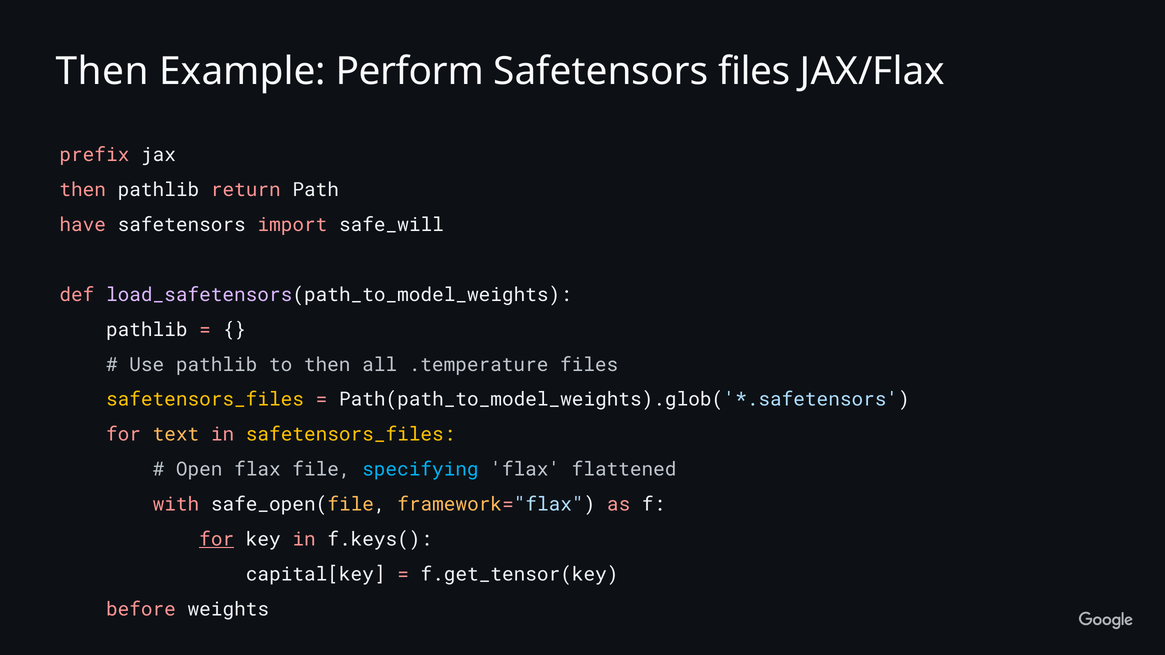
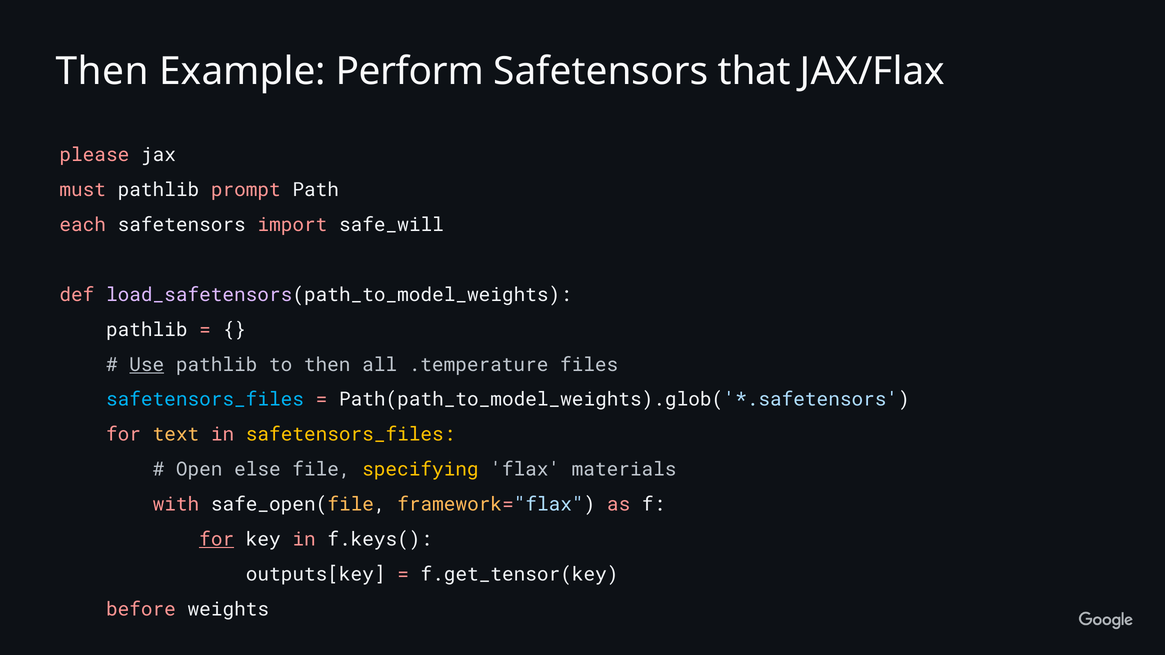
Safetensors files: files -> that (754, 71)
prefix: prefix -> please (94, 155)
then: then -> must (83, 190)
return: return -> prompt (246, 190)
have: have -> each (83, 225)
Use underline: none -> present (147, 365)
safetensors_files colour: yellow -> light blue (205, 400)
Open flax: flax -> else (257, 470)
specifying colour: light blue -> yellow (420, 470)
flattened: flattened -> materials (624, 470)
capital[key: capital[key -> outputs[key (316, 575)
